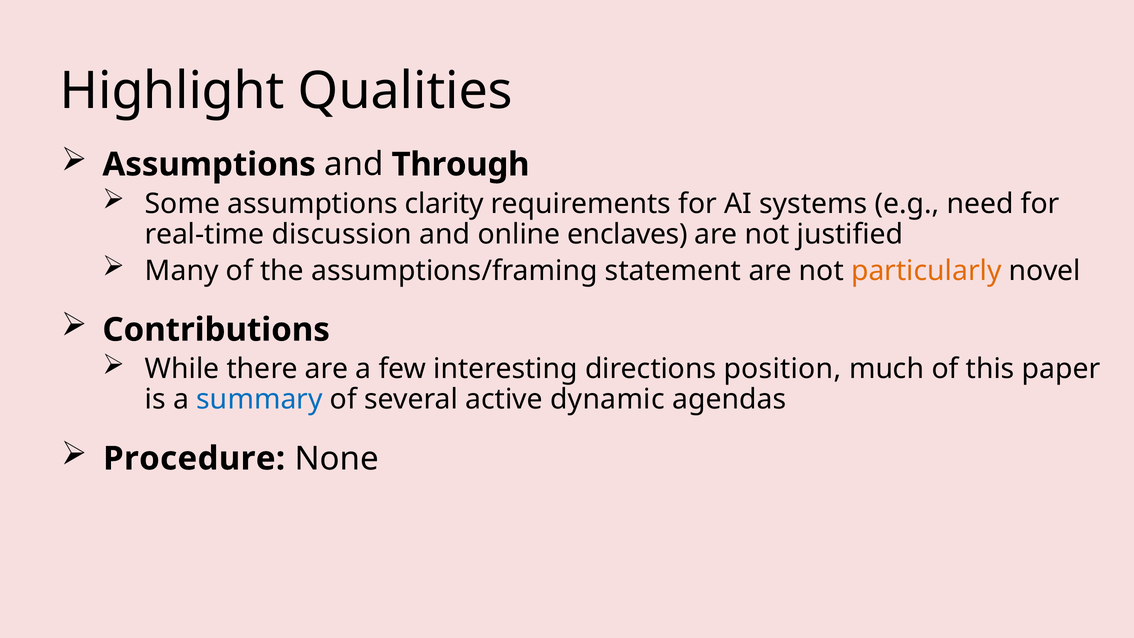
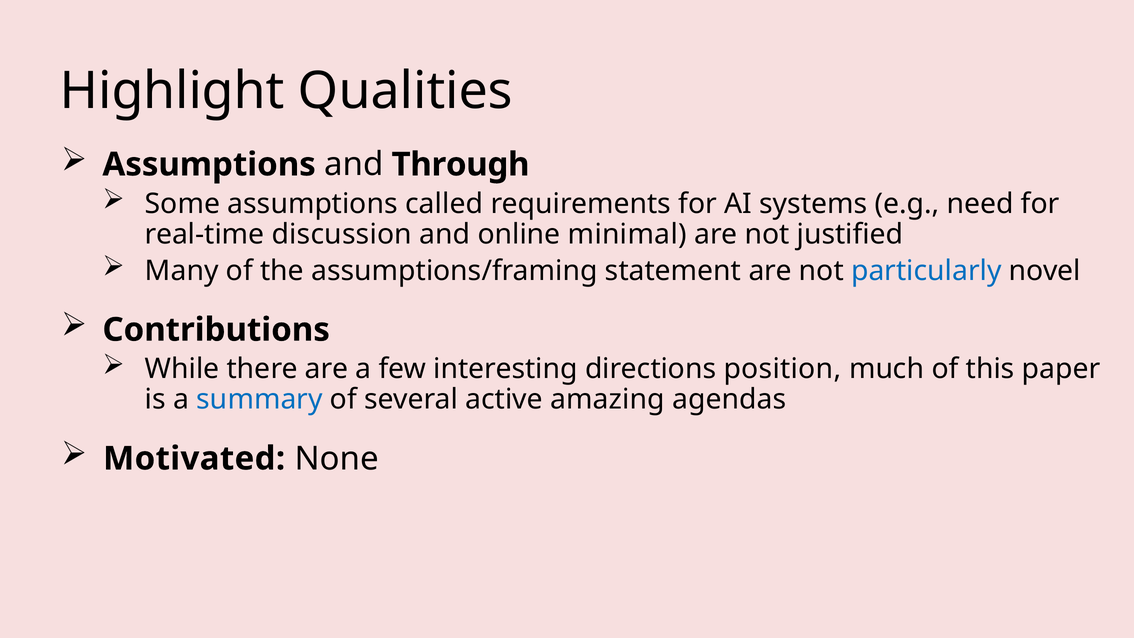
clarity: clarity -> called (444, 204)
enclaves: enclaves -> minimal (627, 234)
particularly colour: orange -> blue (926, 271)
dynamic: dynamic -> amazing (608, 399)
Procedure: Procedure -> Motivated (194, 458)
